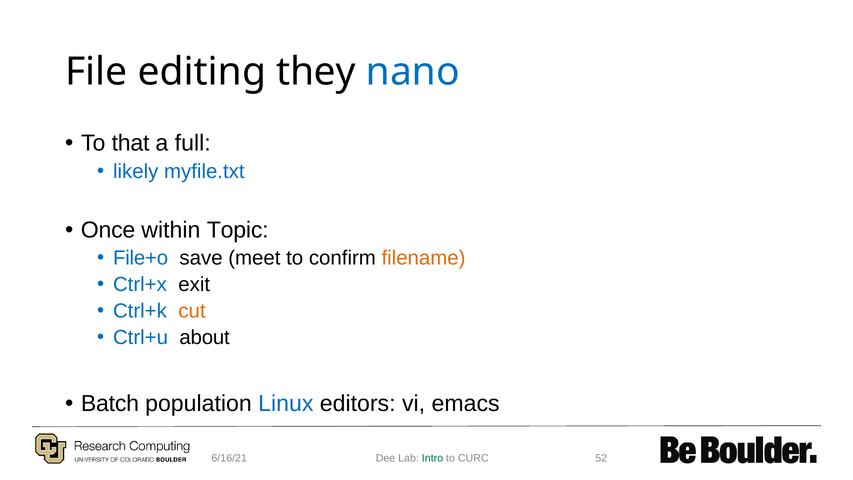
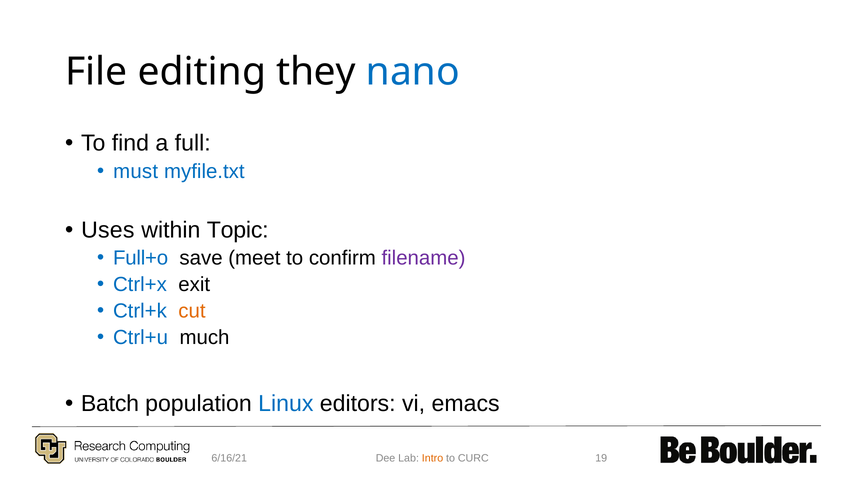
that: that -> find (130, 143)
likely: likely -> must (136, 171)
Once: Once -> Uses (108, 230)
File+o: File+o -> Full+o (141, 258)
filename colour: orange -> purple (424, 258)
about: about -> much (205, 337)
Intro colour: green -> orange (433, 458)
52: 52 -> 19 (601, 458)
